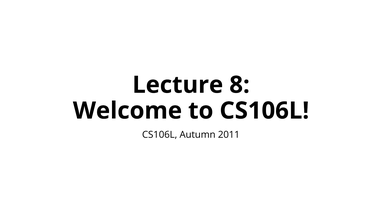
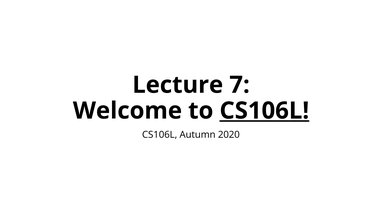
8: 8 -> 7 (240, 85)
CS106L underline: none -> present (264, 111)
2011: 2011 -> 2020 (229, 135)
